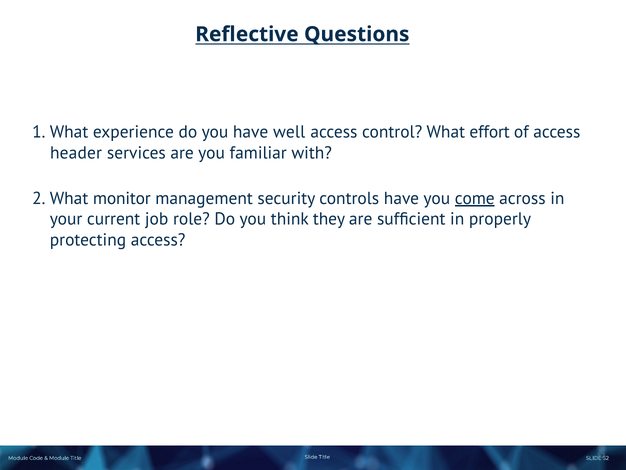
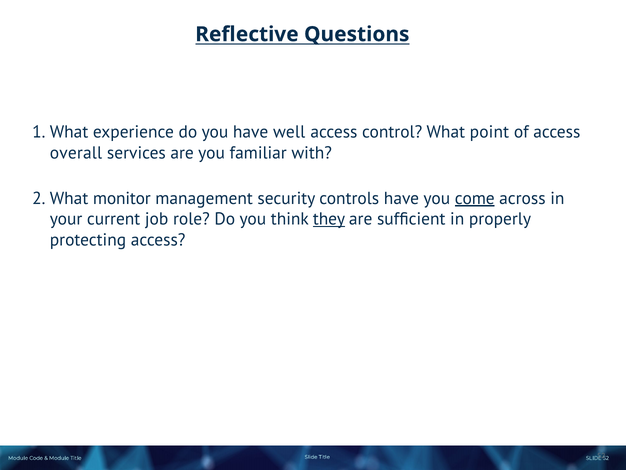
effort: effort -> point (489, 132)
header: header -> overall (76, 153)
they underline: none -> present (329, 219)
